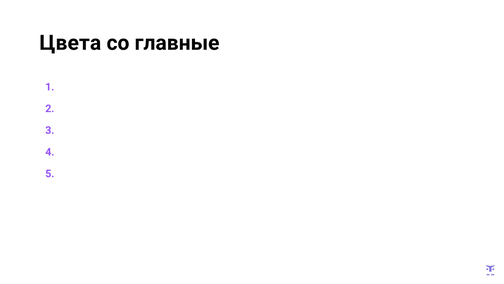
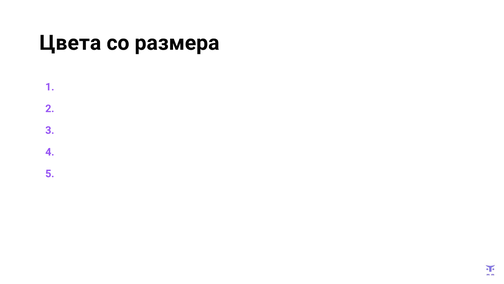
главные: главные -> размера (177, 43)
